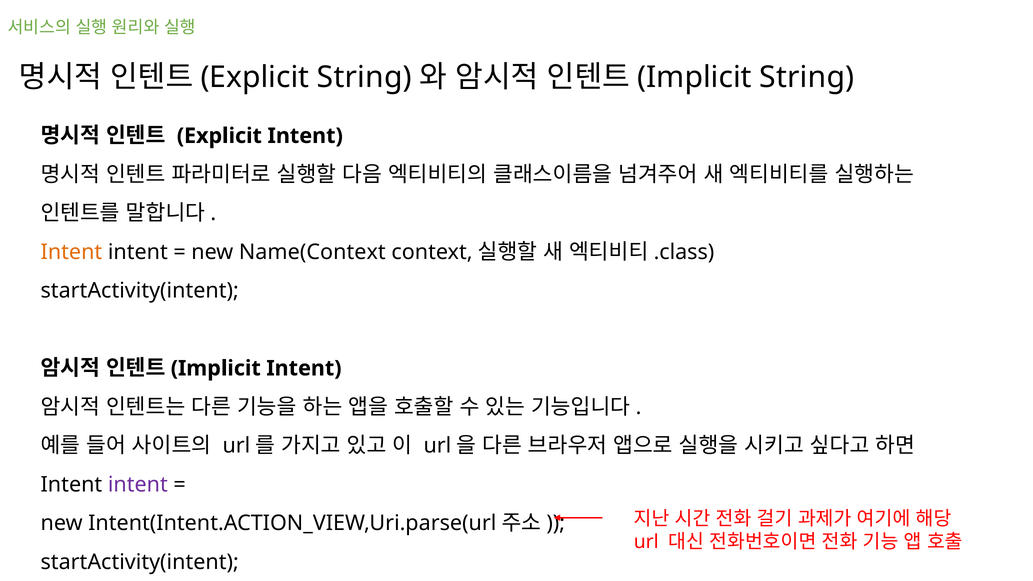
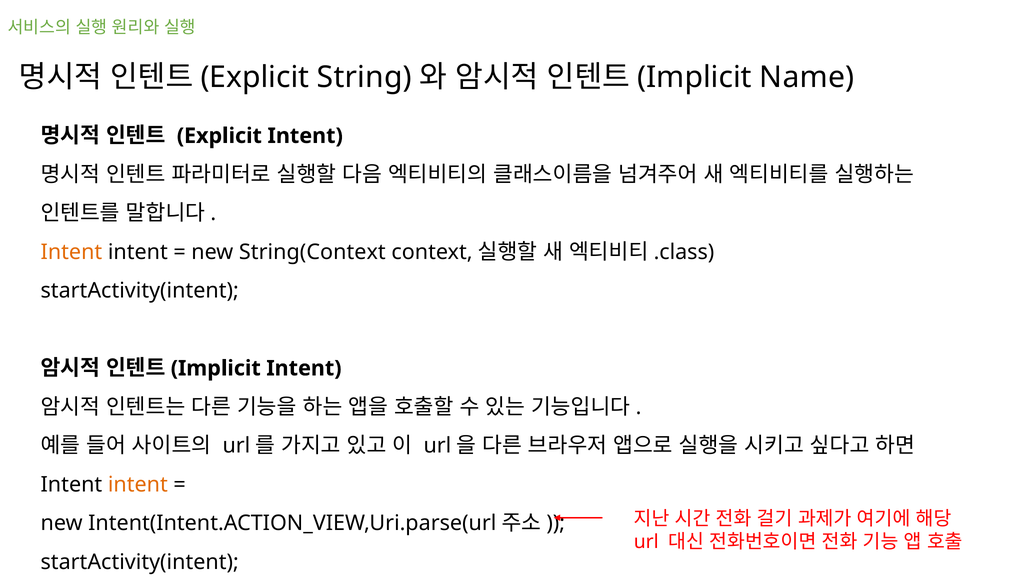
String: String -> Name (807, 77)
Name(Context: Name(Context -> String(Context (312, 252)
intent colour: purple -> orange (138, 485)
